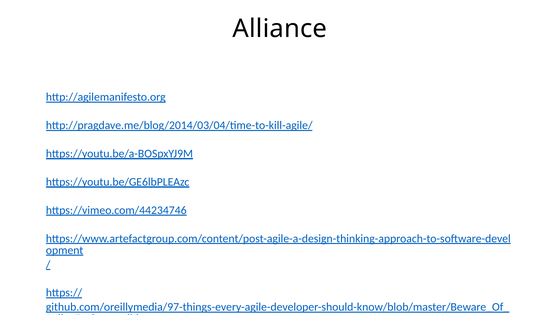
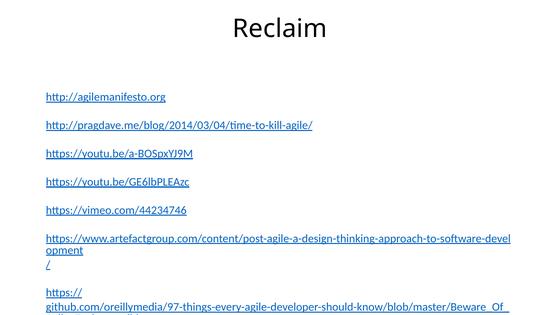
Alliance: Alliance -> Reclaim (280, 29)
